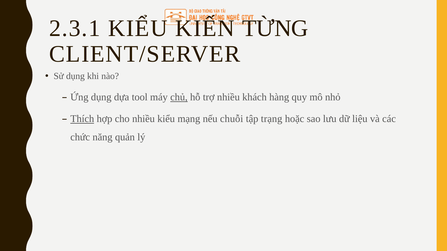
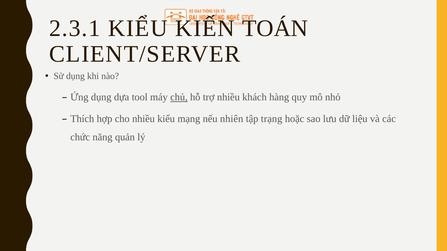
TỪNG: TỪNG -> TOÁN (275, 28)
Thích underline: present -> none (82, 119)
chuỗi: chuỗi -> nhiên (232, 119)
